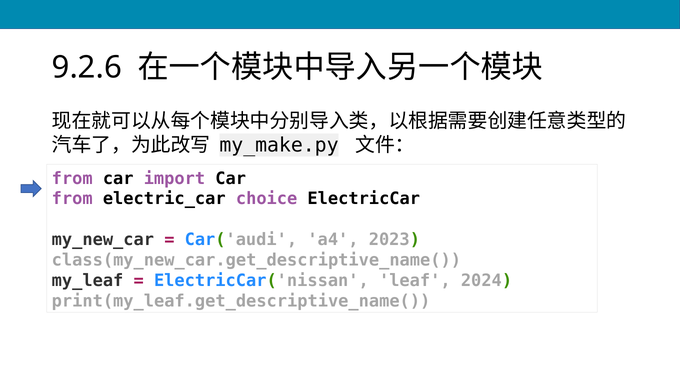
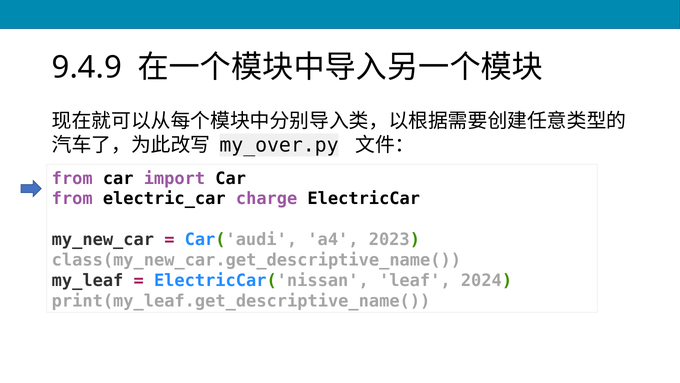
9.2.6: 9.2.6 -> 9.4.9 (87, 67)
my_make.py: my_make.py -> my_over.py (279, 145)
choice: choice -> charge (267, 199)
